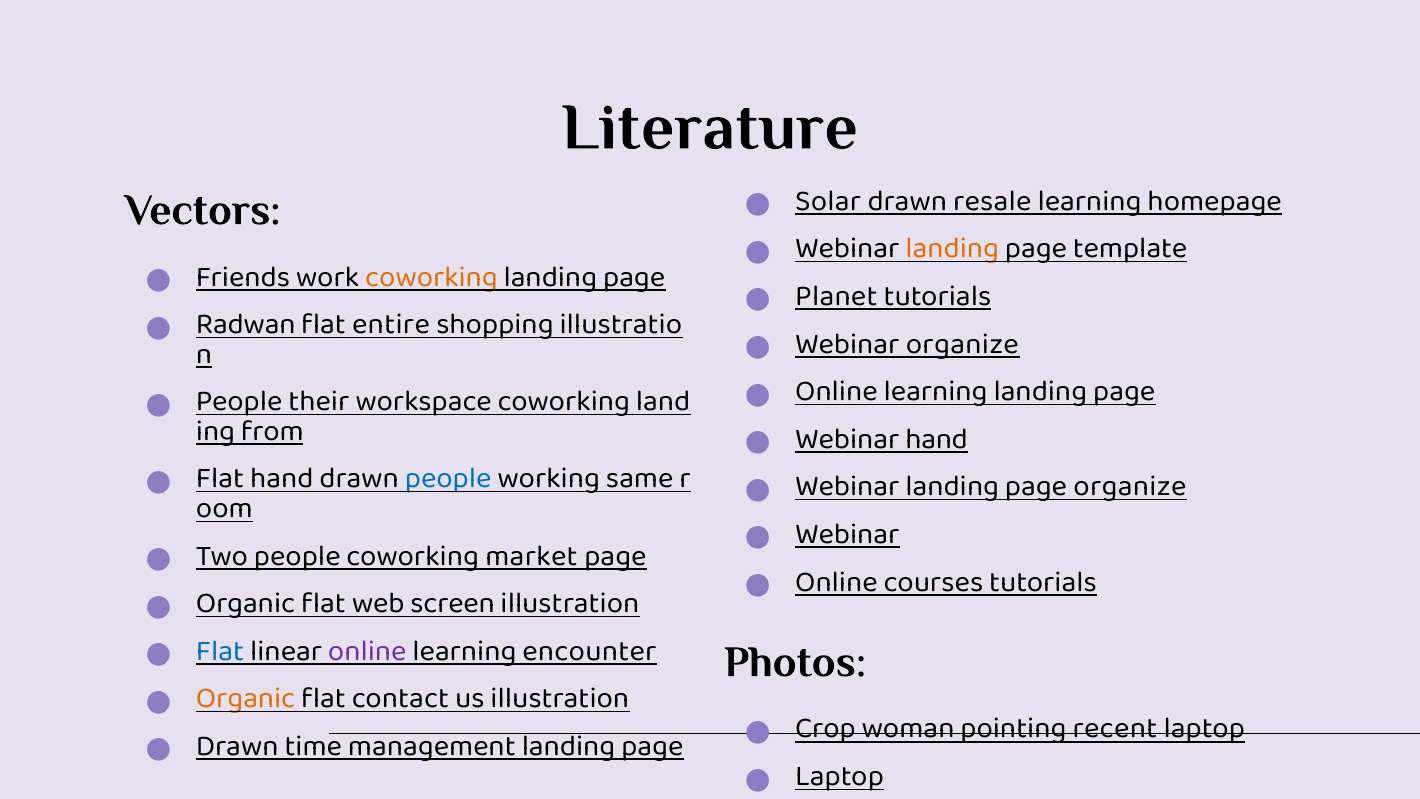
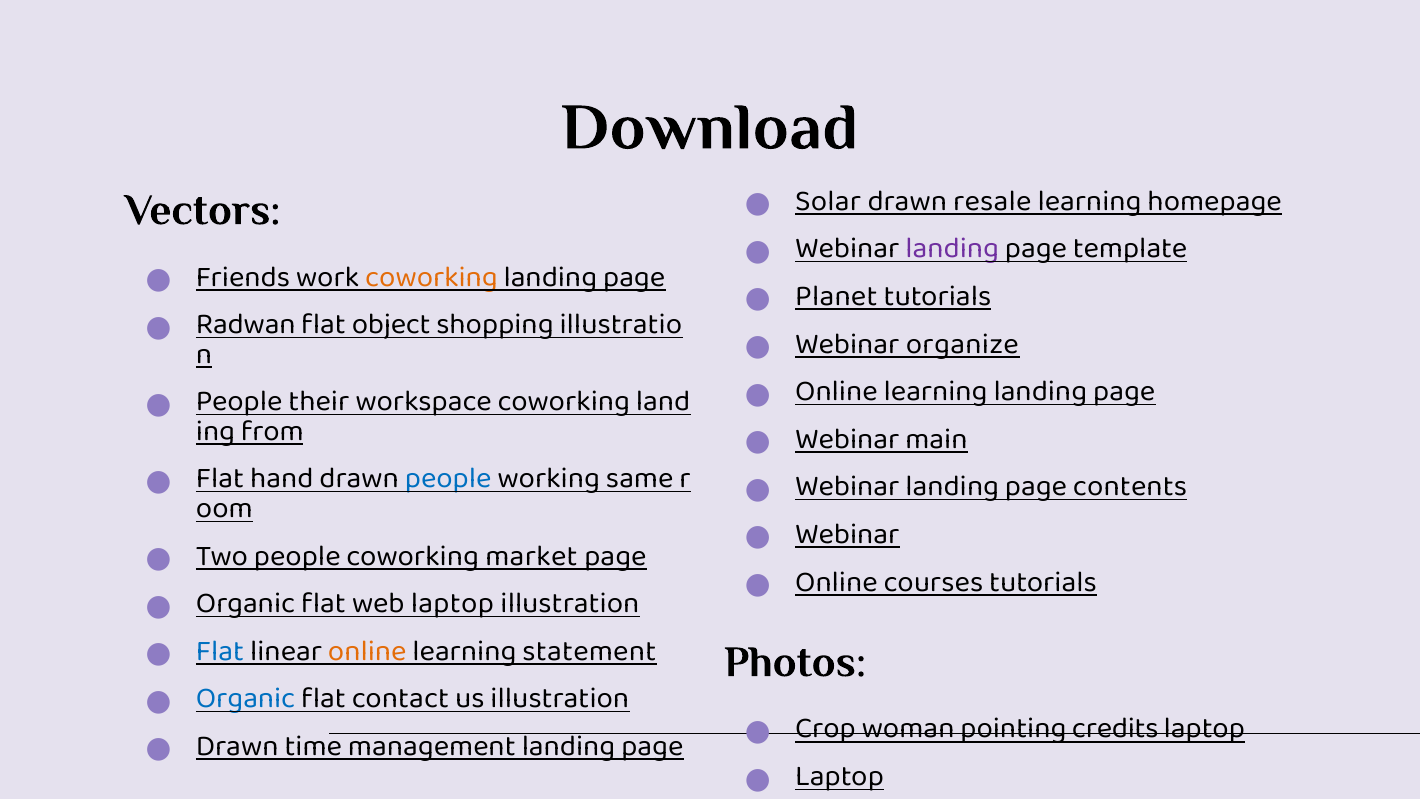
Literature: Literature -> Download (710, 127)
landing colour: orange -> purple (952, 248)
entire: entire -> object (391, 324)
Webinar hand: hand -> main (936, 438)
page organize: organize -> contents (1130, 486)
web screen: screen -> laptop (452, 603)
online colour: purple -> orange (367, 650)
encounter: encounter -> statement (589, 650)
Organic colour: orange -> blue (246, 698)
recent: recent -> credits (1115, 728)
